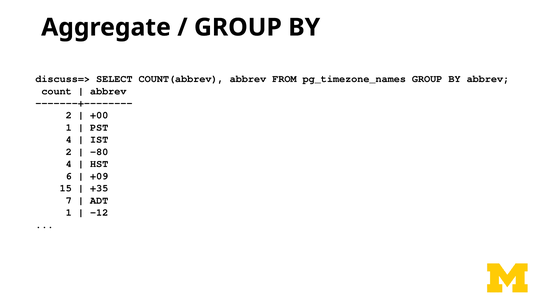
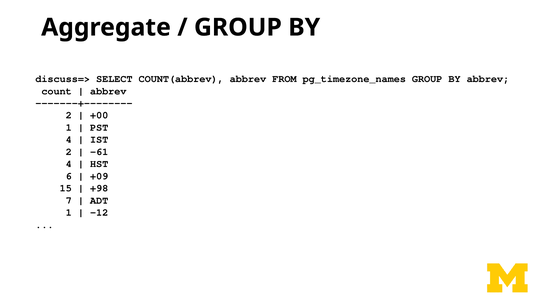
-80: -80 -> -61 (99, 152)
+35: +35 -> +98 (99, 188)
